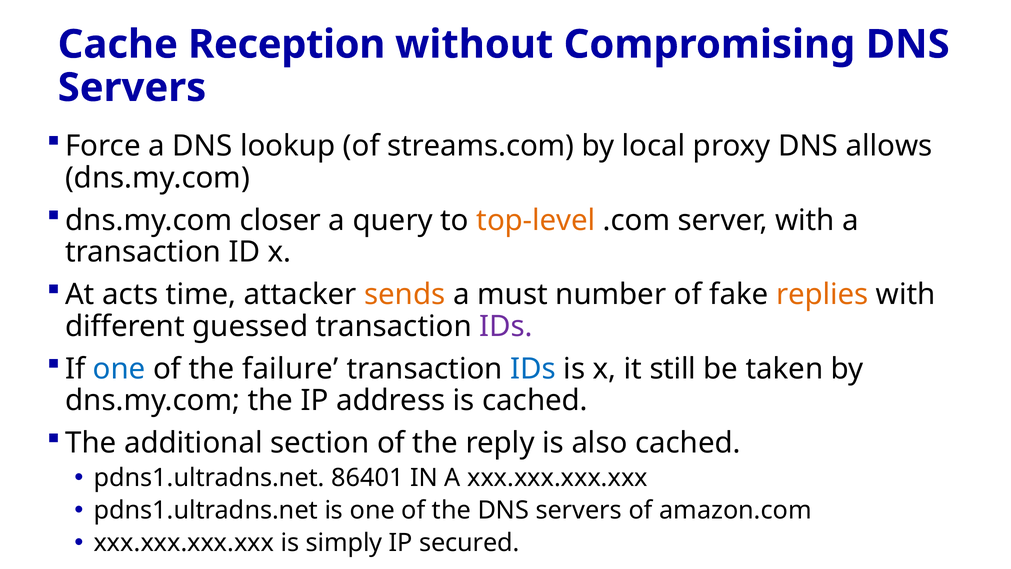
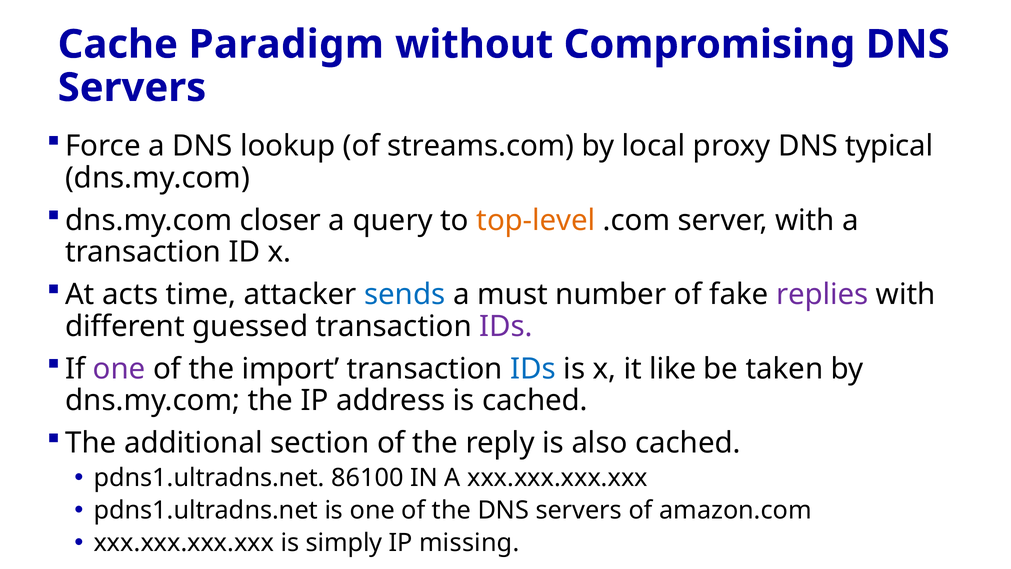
Reception: Reception -> Paradigm (286, 44)
allows: allows -> typical (889, 146)
sends colour: orange -> blue (405, 294)
replies colour: orange -> purple (822, 294)
one colour: blue -> purple (119, 369)
failure: failure -> import (291, 369)
still: still -> like (673, 369)
86401: 86401 -> 86100 (367, 478)
secured: secured -> missing (469, 543)
